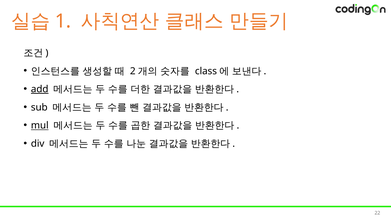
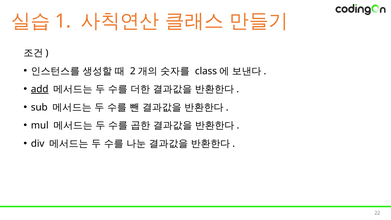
mul underline: present -> none (40, 125)
